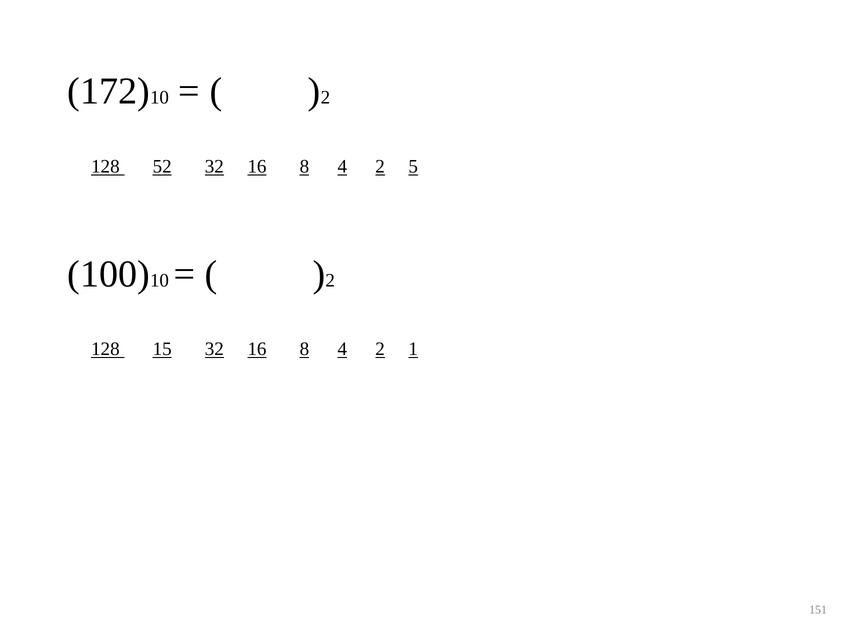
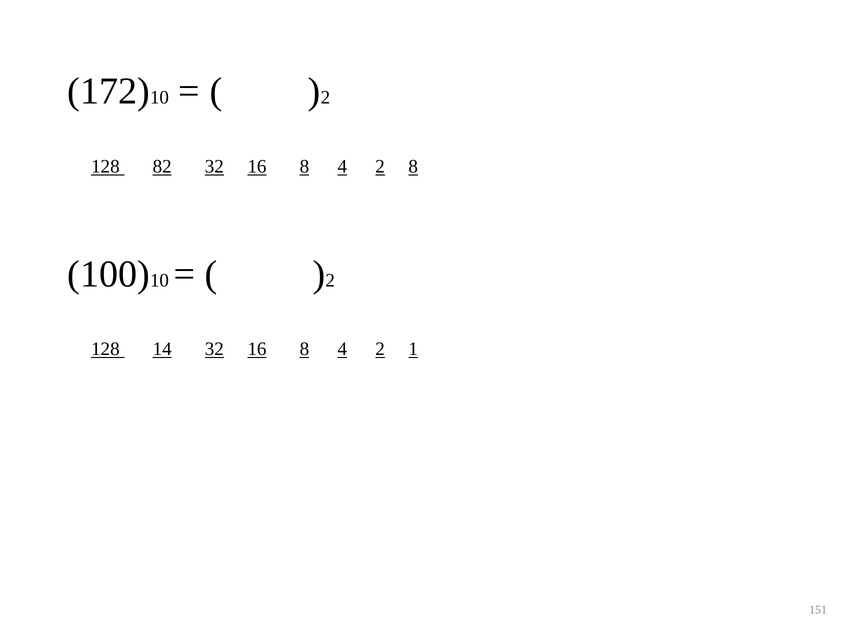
52: 52 -> 82 (162, 167)
2 5: 5 -> 8 (413, 167)
15: 15 -> 14 (162, 350)
